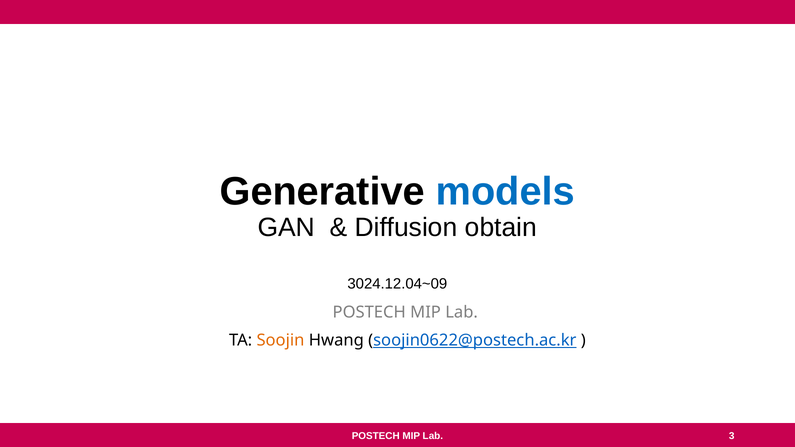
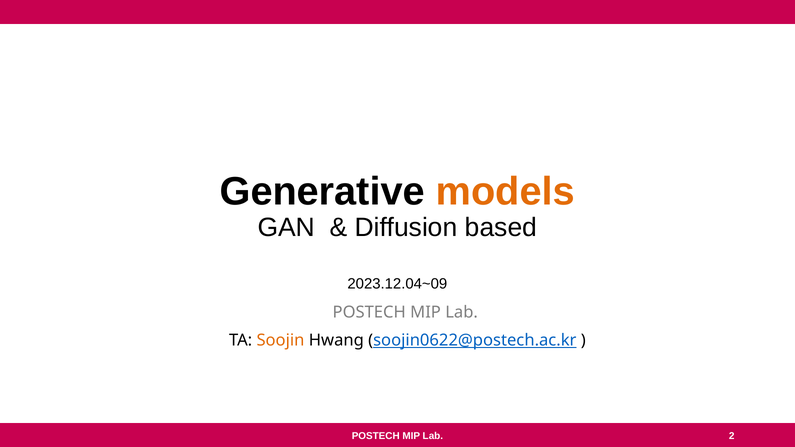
models colour: blue -> orange (505, 192)
obtain: obtain -> based (501, 228)
3024.12.04~09: 3024.12.04~09 -> 2023.12.04~09 (397, 284)
3: 3 -> 2 (732, 436)
